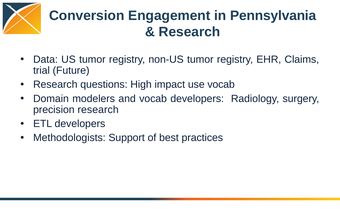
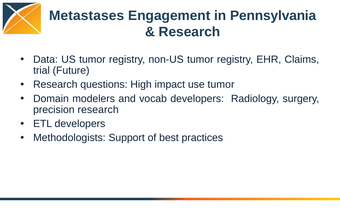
Conversion: Conversion -> Metastases (87, 16)
use vocab: vocab -> tumor (221, 85)
